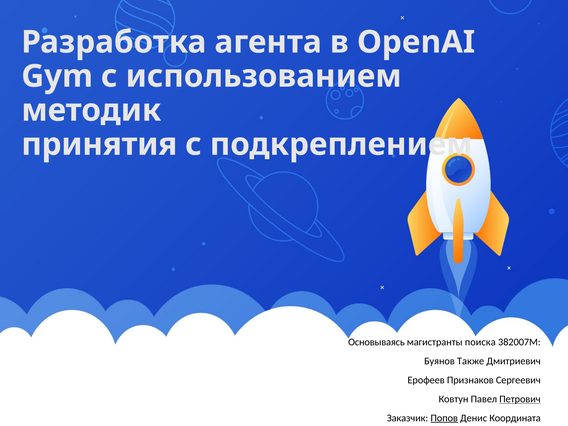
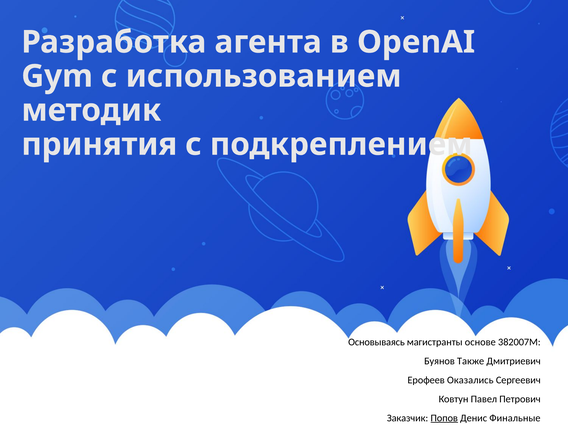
поиска: поиска -> основе (480, 342)
Признаков: Признаков -> Оказались (470, 380)
Петрович underline: present -> none (520, 399)
Координата: Координата -> Финальные (515, 418)
